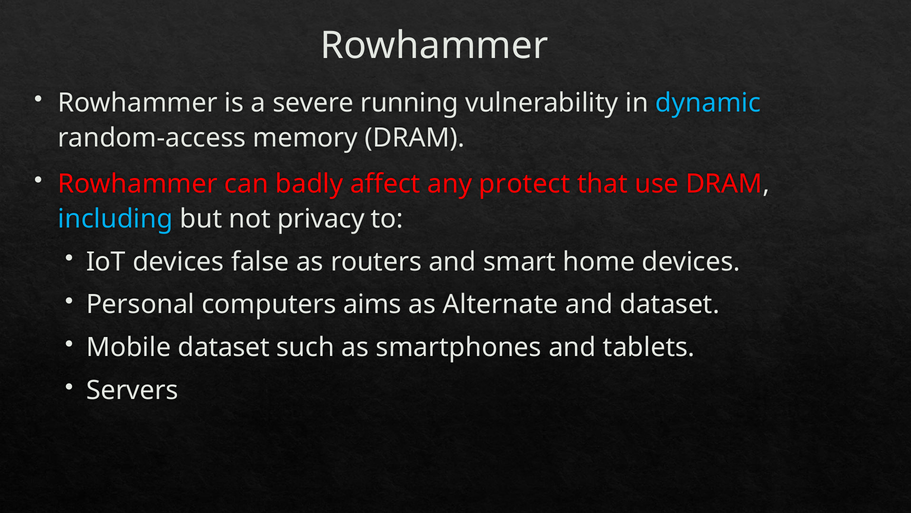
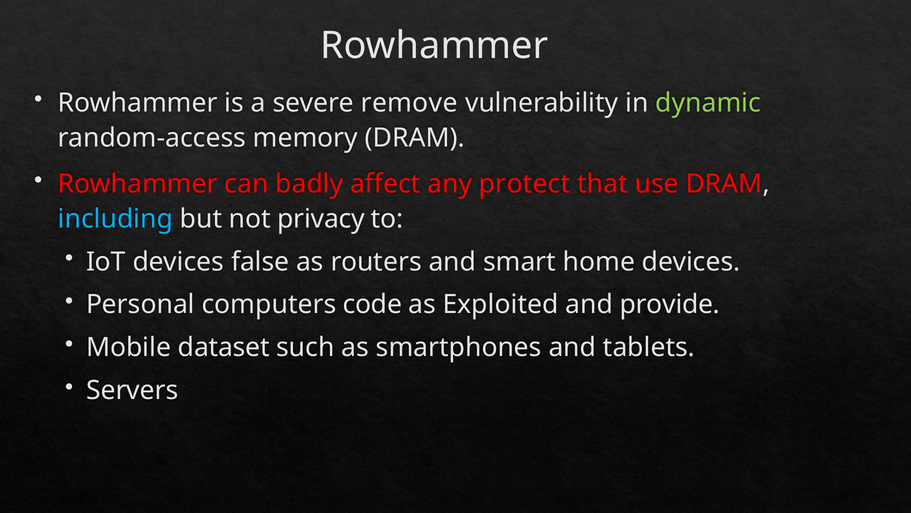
running: running -> remove (409, 103)
dynamic colour: light blue -> light green (708, 103)
aims: aims -> code (372, 304)
Alternate: Alternate -> Exploited (501, 304)
and dataset: dataset -> provide (670, 304)
